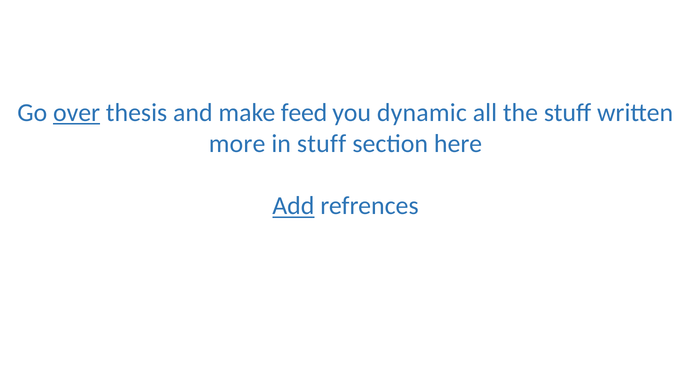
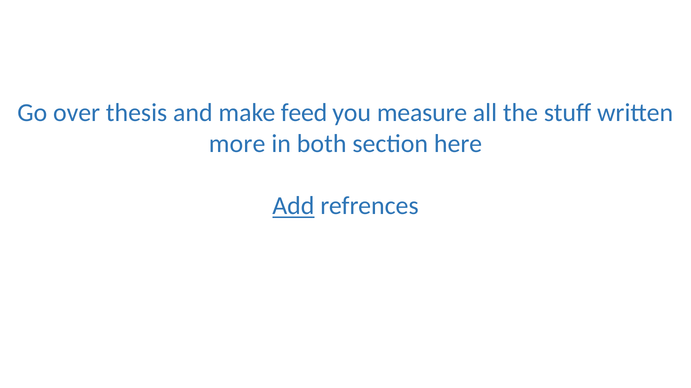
over underline: present -> none (77, 113)
dynamic: dynamic -> measure (422, 113)
in stuff: stuff -> both (322, 144)
